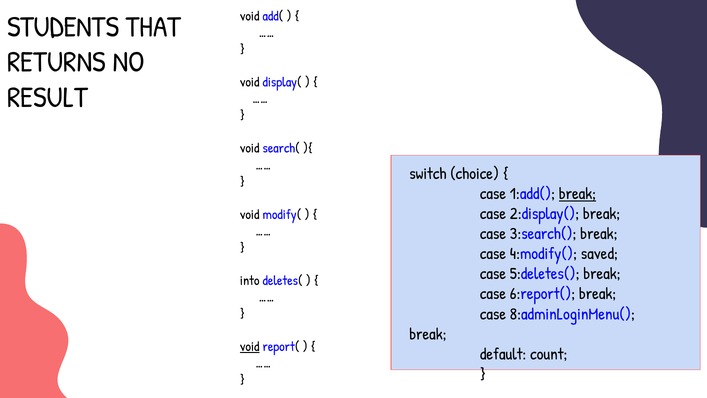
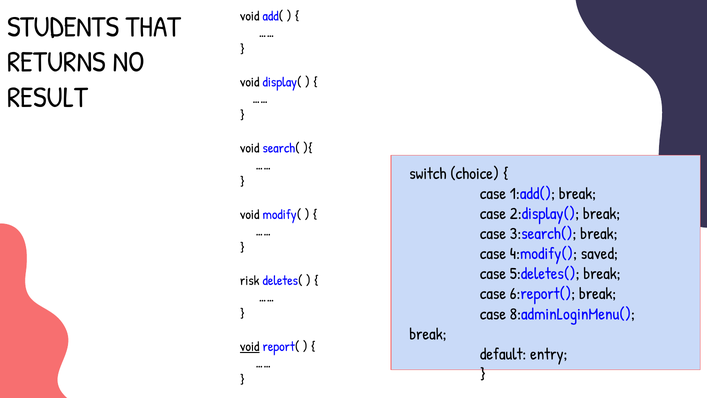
break underline: present -> none (577, 194)
into: into -> risk (250, 280)
count: count -> entry (549, 354)
